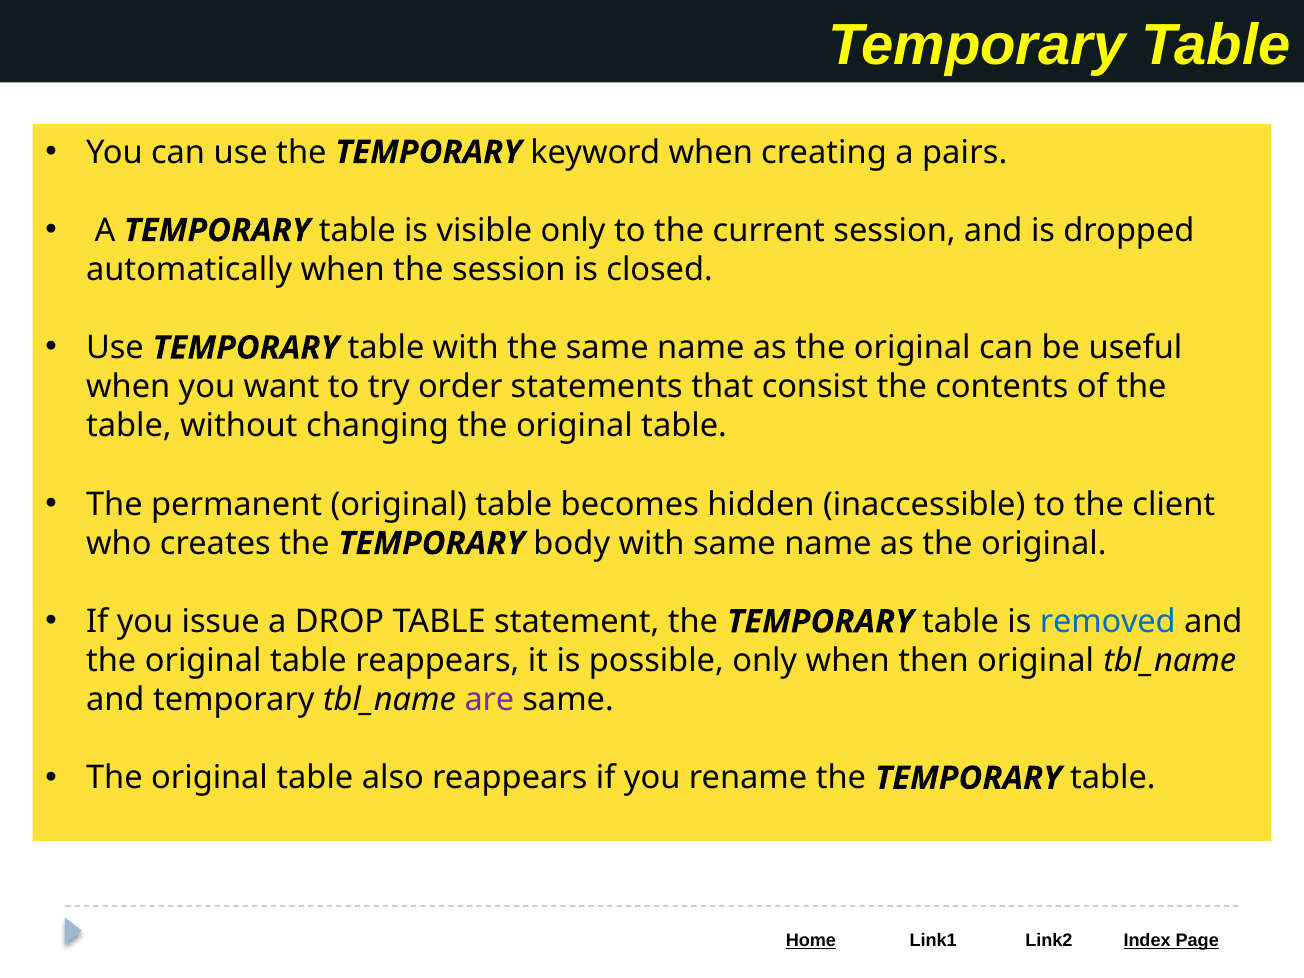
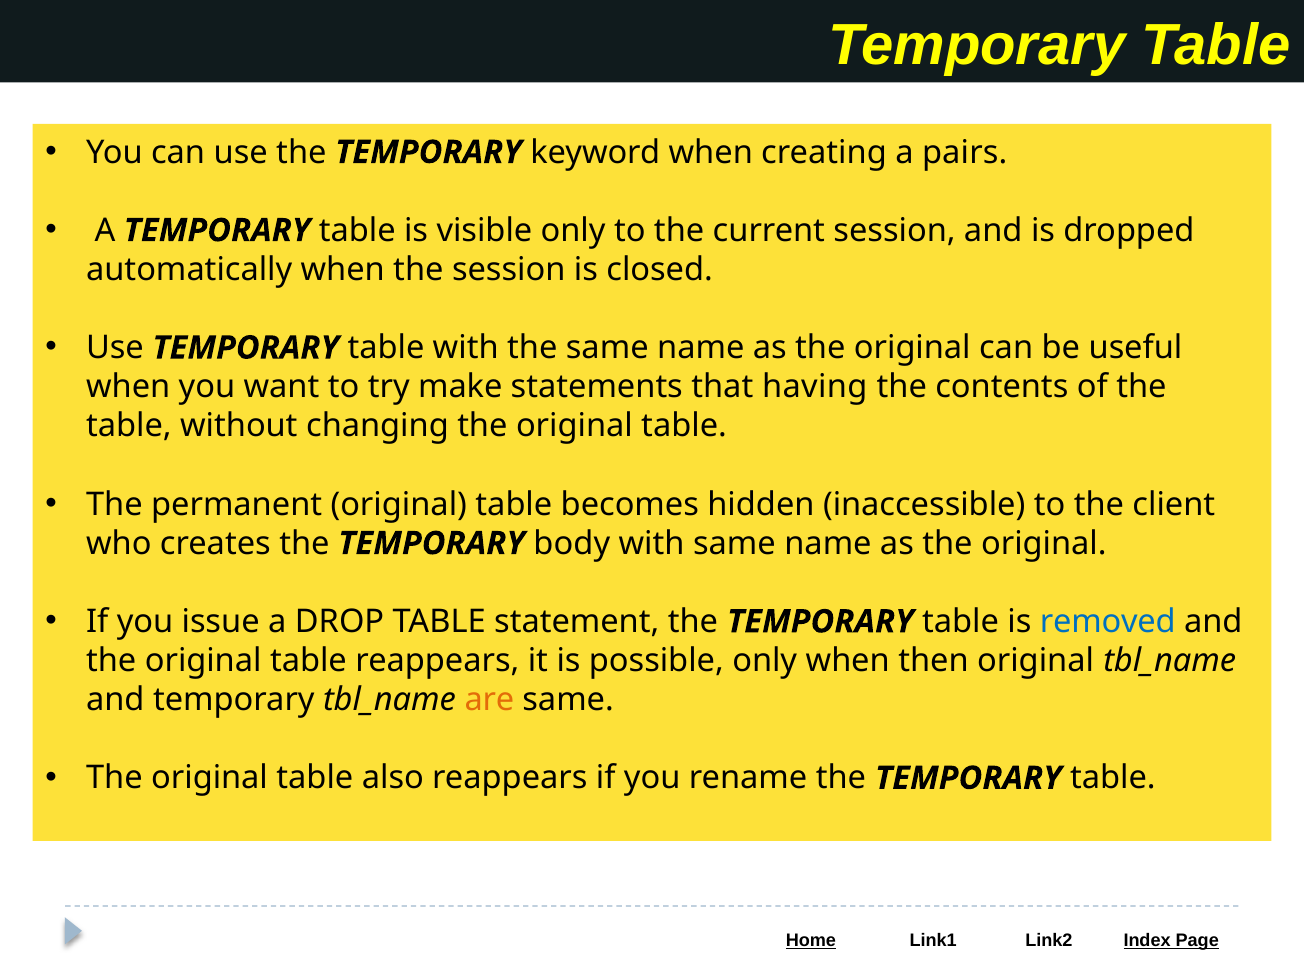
order: order -> make (460, 387)
consist: consist -> having (815, 387)
are colour: purple -> orange (489, 700)
